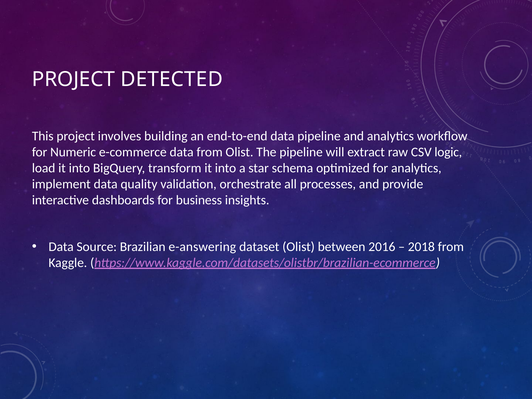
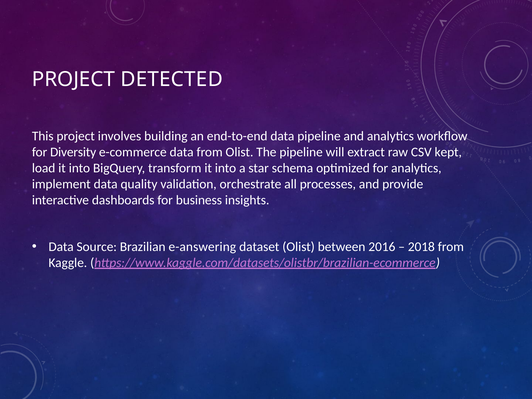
Numeric: Numeric -> Diversity (73, 152)
logic: logic -> kept (448, 152)
